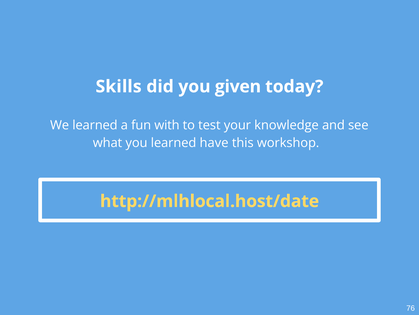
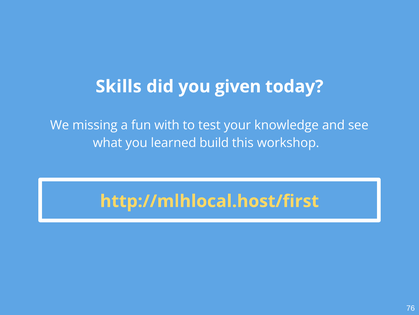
We learned: learned -> missing (95, 125)
have: have -> build (214, 143)
http://mlhlocal.host/date: http://mlhlocal.host/date -> http://mlhlocal.host/first (209, 201)
